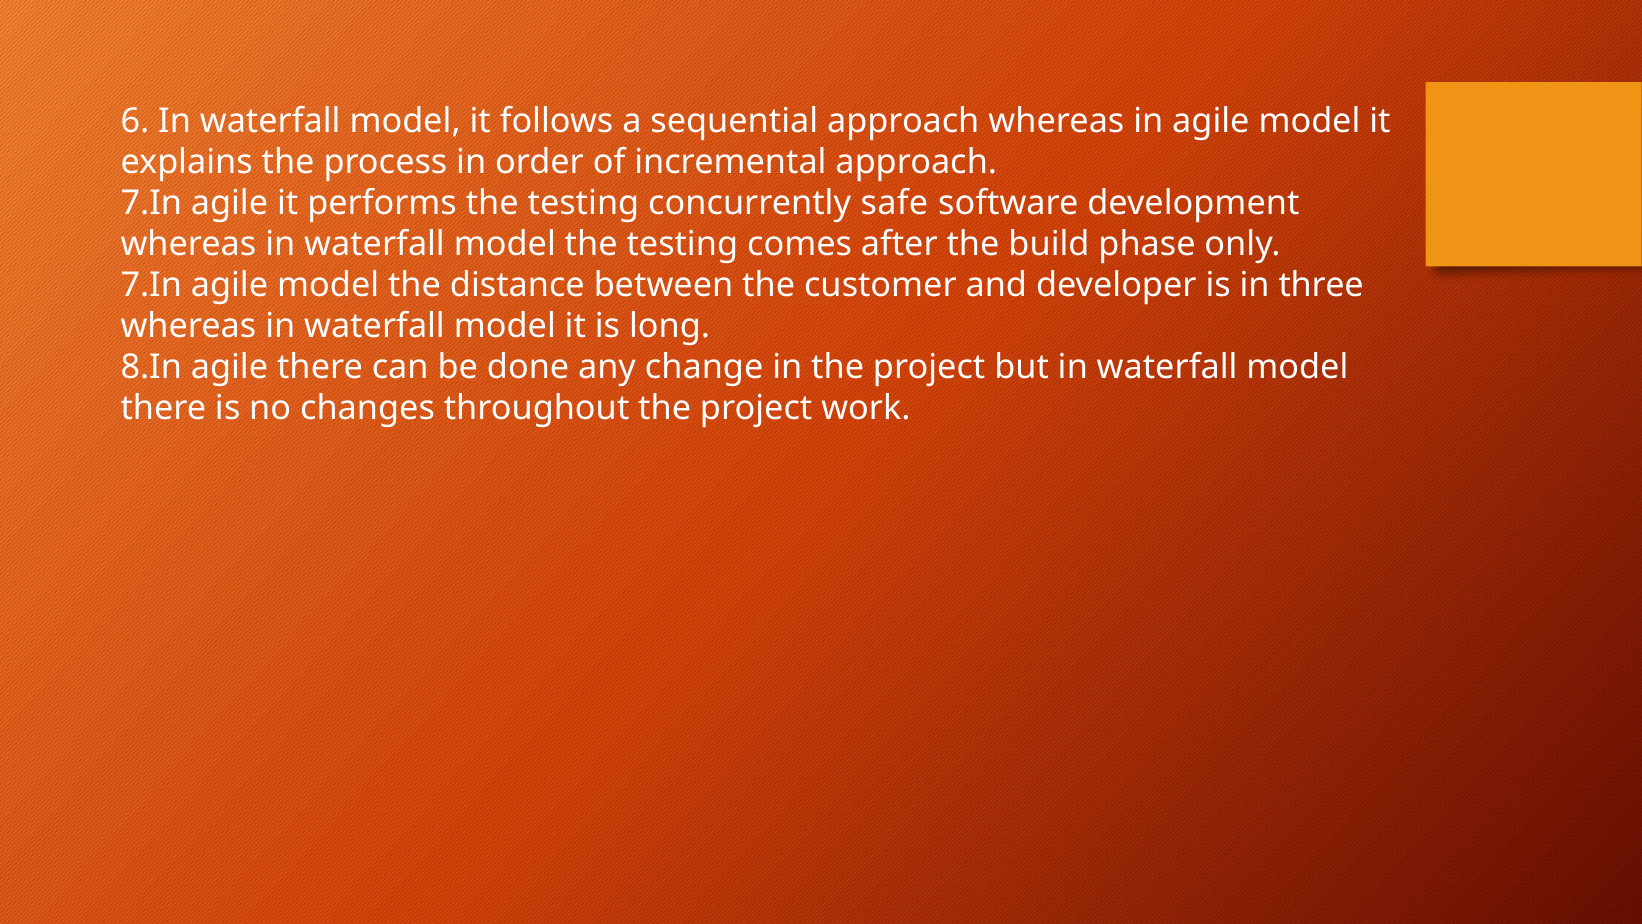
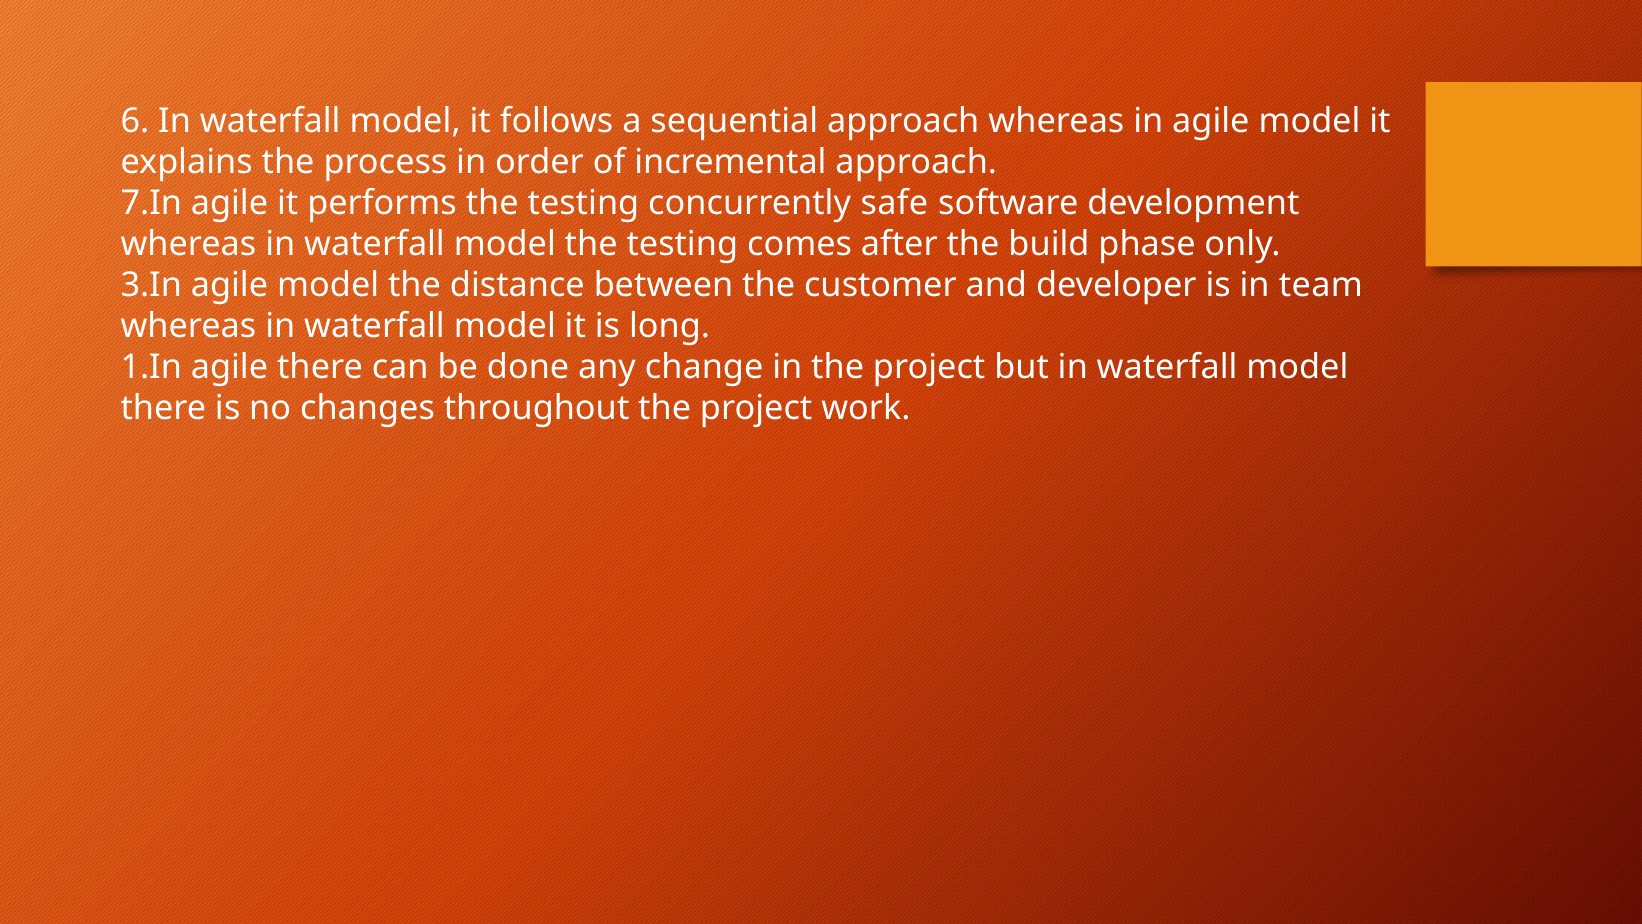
7.In: 7.In -> 3.In (151, 285)
three: three -> team (1321, 285)
8.In: 8.In -> 1.In (151, 367)
